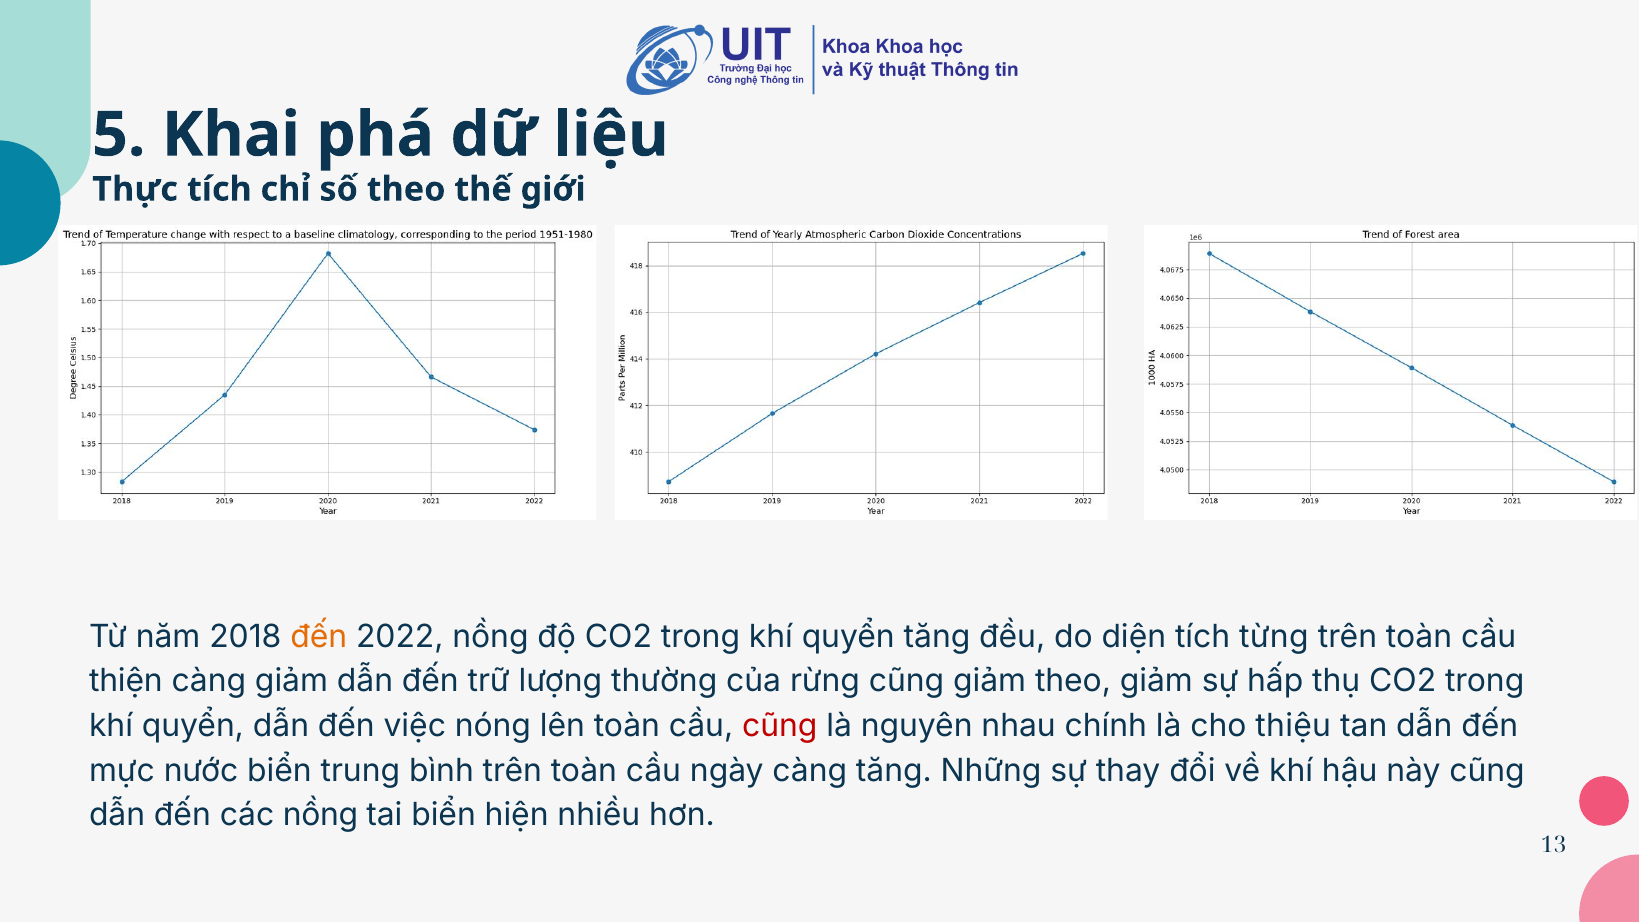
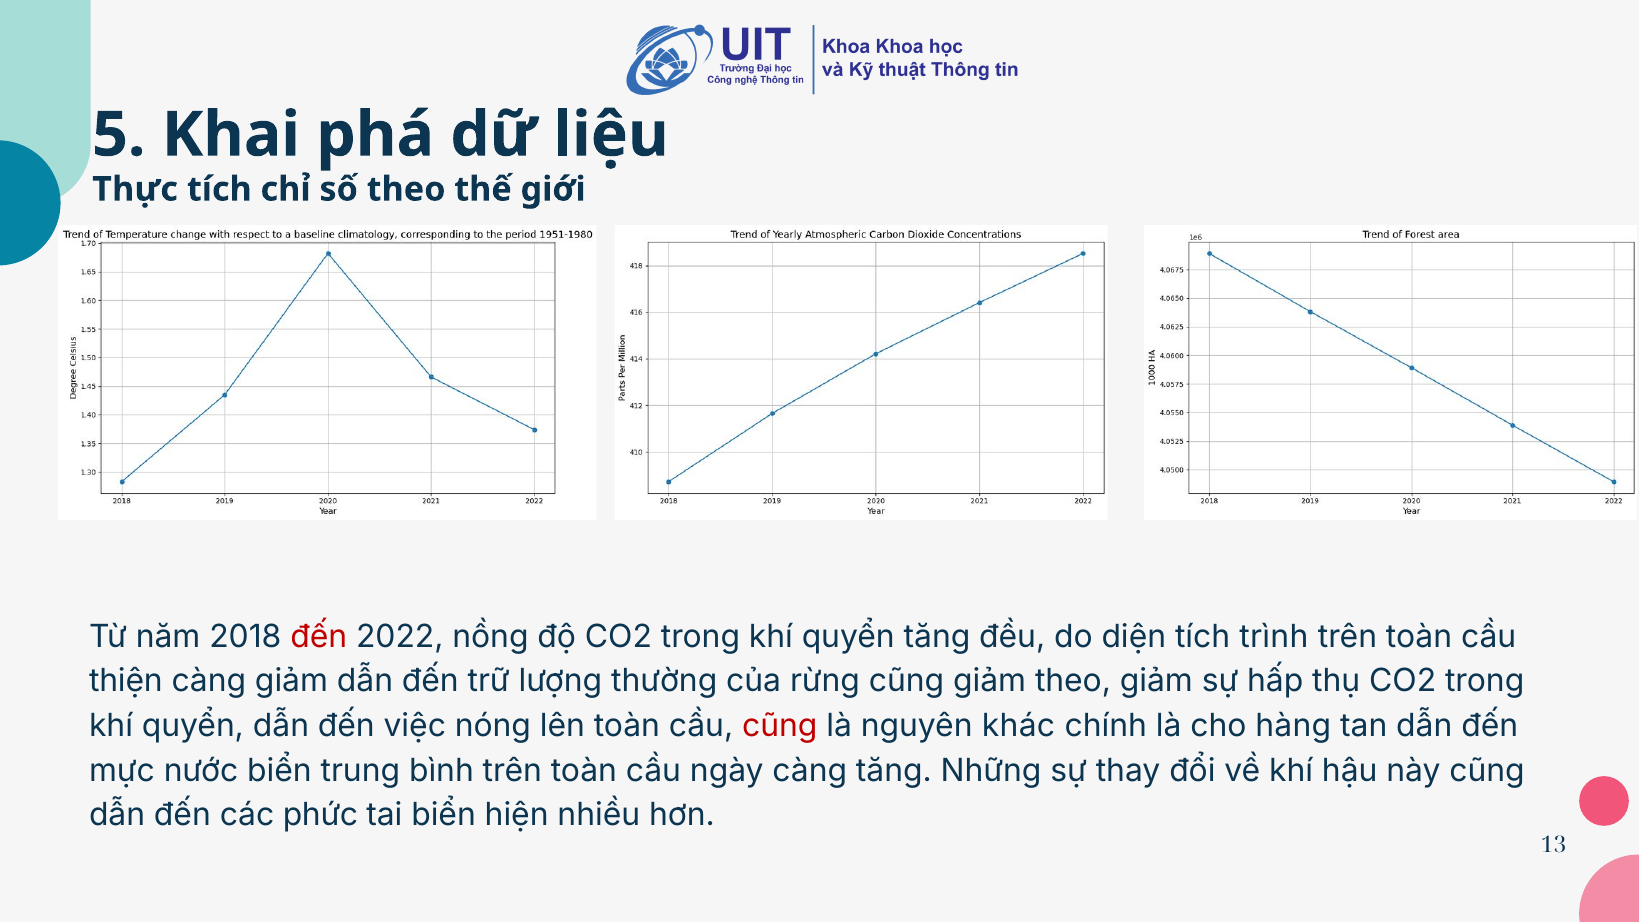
đến colour: orange -> red (319, 637)
từng: từng -> trình (1274, 637)
nhau: nhau -> khác (1018, 726)
thiệu: thiệu -> hàng (1293, 726)
các nồng: nồng -> phức (320, 815)
